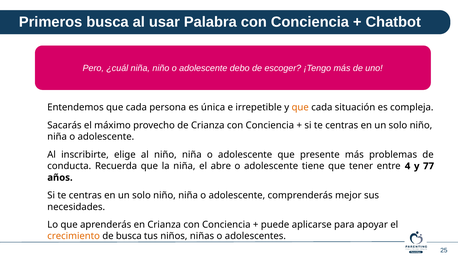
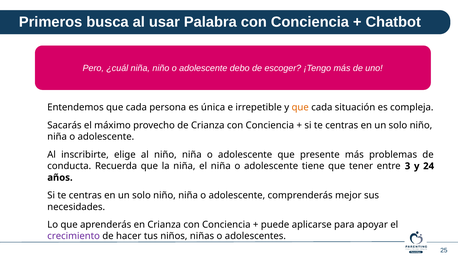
el abre: abre -> niña (221, 166)
4: 4 -> 3 (408, 166)
77: 77 -> 24 (429, 166)
crecimiento colour: orange -> purple (74, 236)
de busca: busca -> hacer (129, 236)
